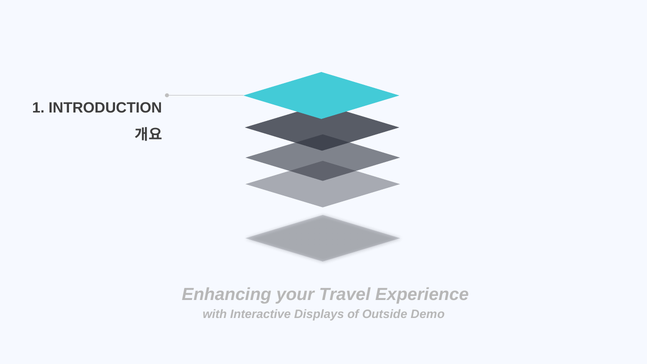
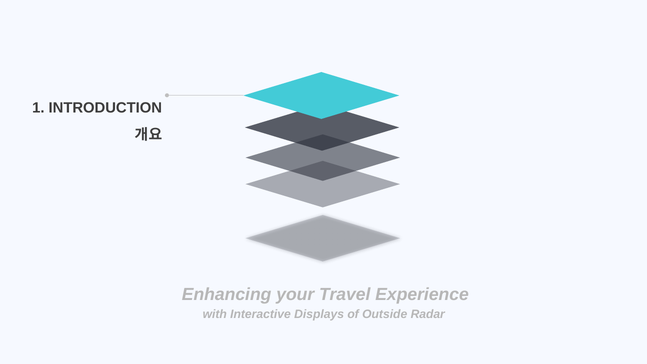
Demo: Demo -> Radar (428, 314)
